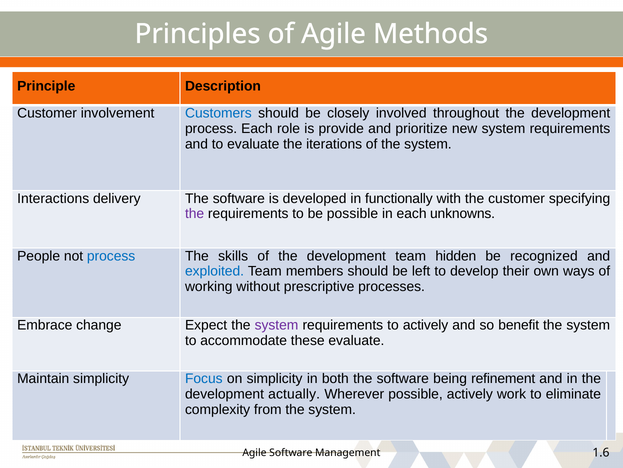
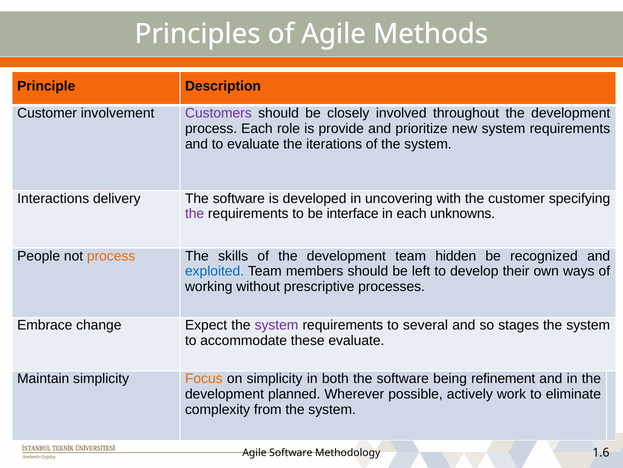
Customers colour: blue -> purple (218, 113)
functionally: functionally -> uncovering (399, 198)
be possible: possible -> interface (353, 214)
process colour: blue -> orange (111, 256)
to actively: actively -> several (425, 325)
benefit: benefit -> stages (519, 325)
Focus colour: blue -> orange (204, 378)
actually: actually -> planned (294, 394)
Management: Management -> Methodology (348, 452)
